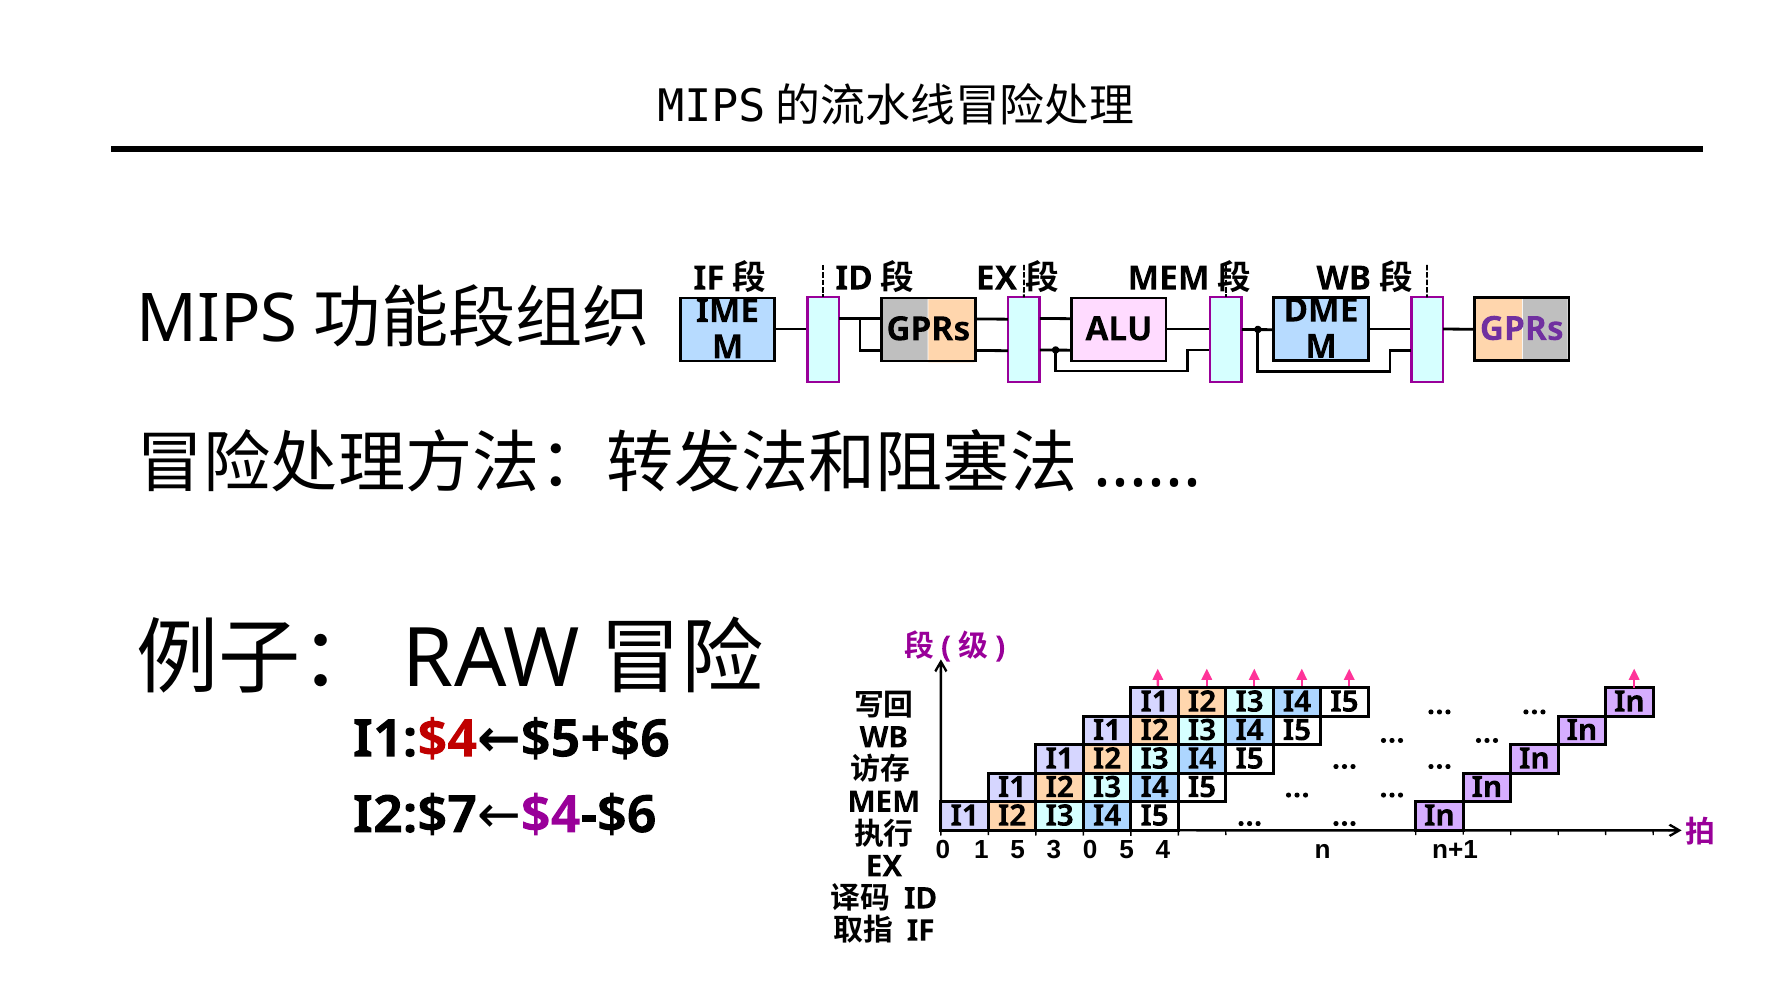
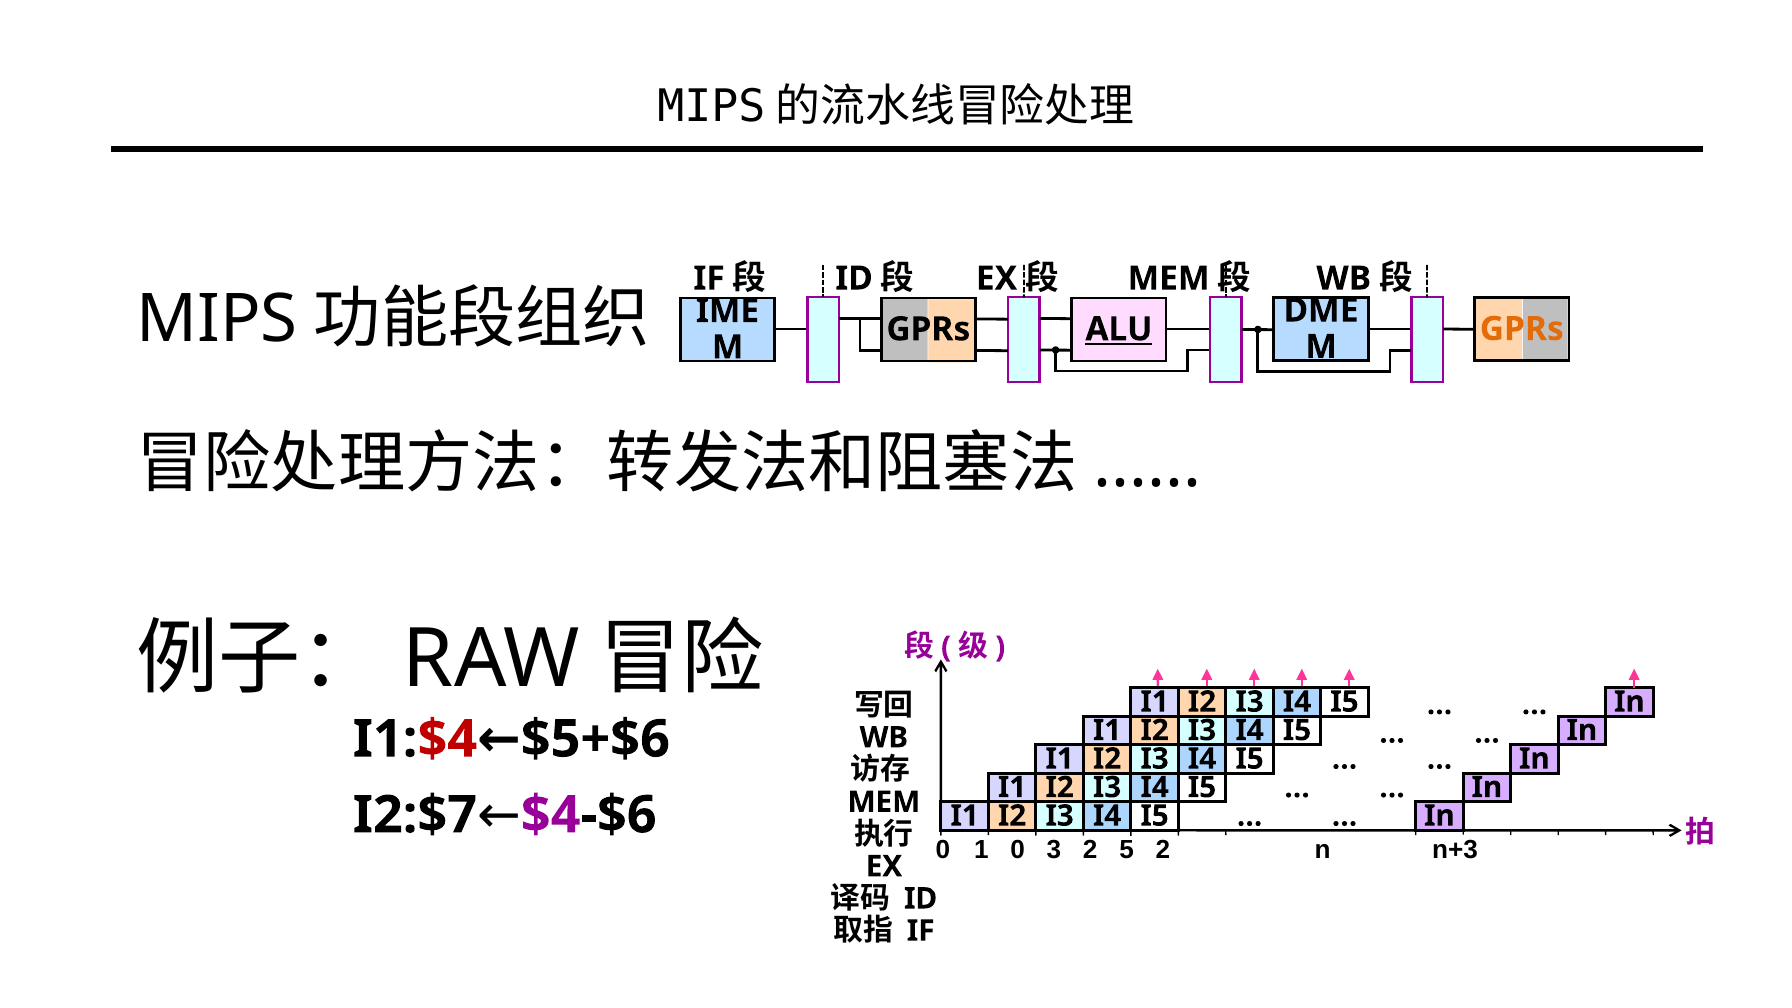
GPRs colour: purple -> orange (1522, 329)
ALU underline: none -> present (1119, 329)
1 5: 5 -> 0 (1018, 849)
3 0: 0 -> 2 (1090, 849)
5 4: 4 -> 2 (1163, 849)
n+1: n+1 -> n+3 (1455, 849)
